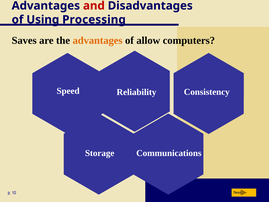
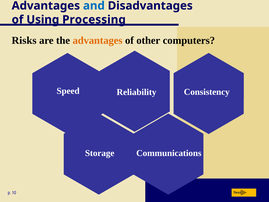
and colour: red -> blue (94, 6)
Saves: Saves -> Risks (24, 40)
allow: allow -> other (148, 40)
